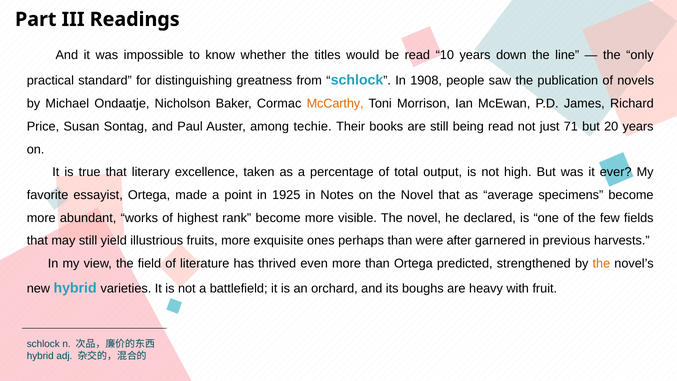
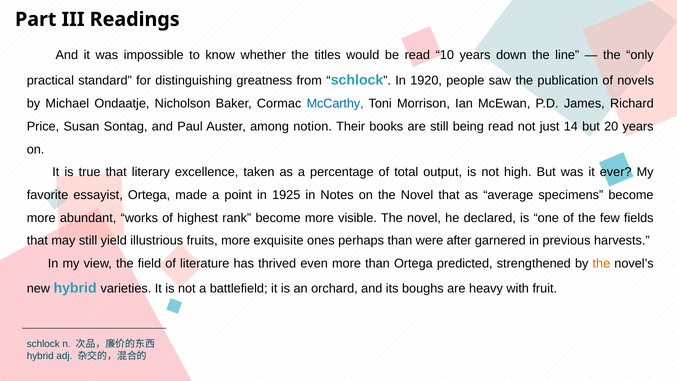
1908: 1908 -> 1920 (426, 80)
McCarthy colour: orange -> blue (335, 104)
techie: techie -> notion (313, 126)
71: 71 -> 14 (571, 126)
